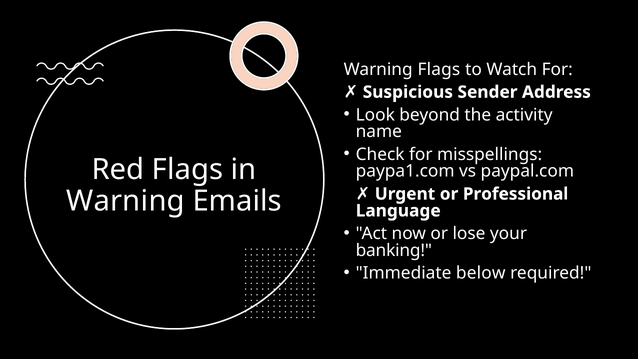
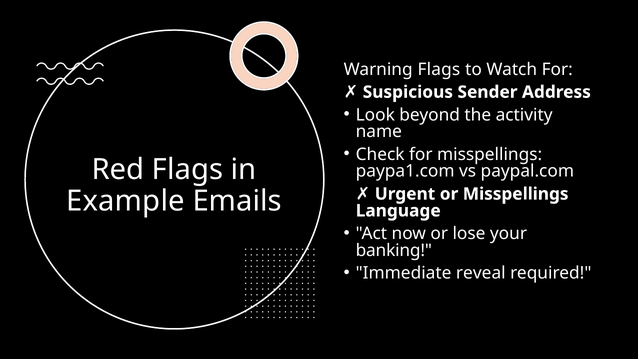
or Professional: Professional -> Misspellings (516, 194)
Warning: Warning -> Example (125, 201)
below: below -> reveal (481, 273)
